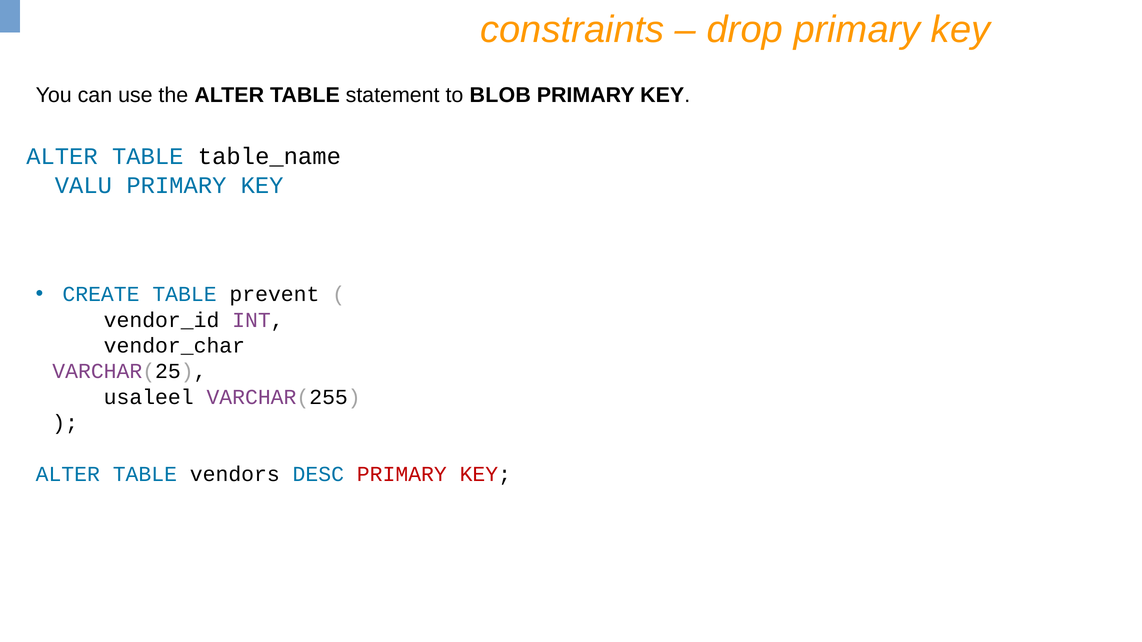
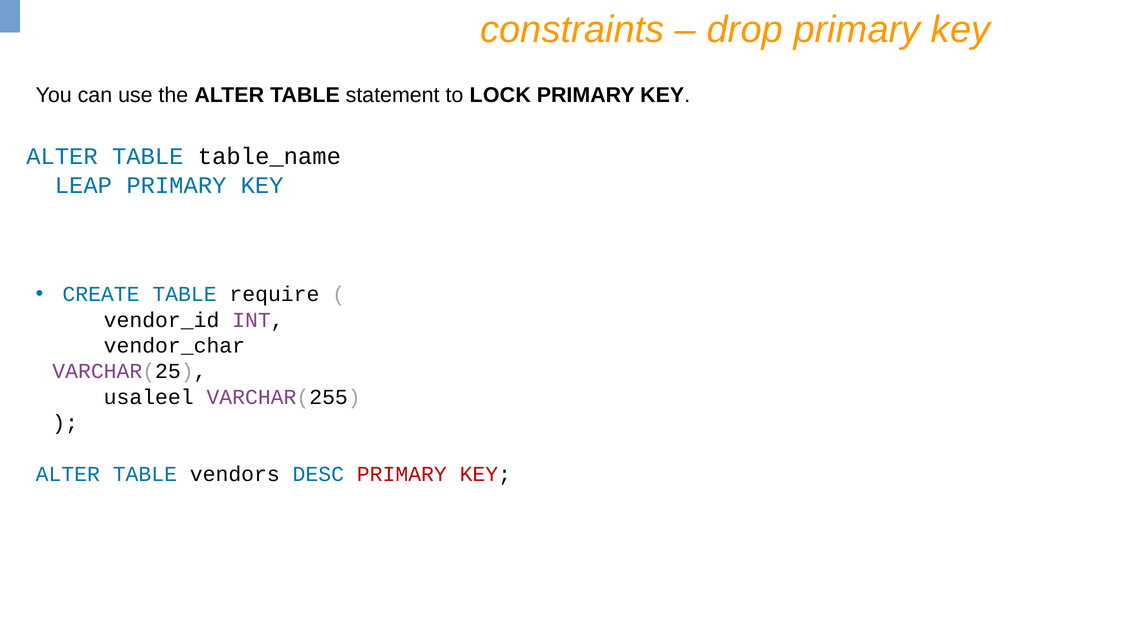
BLOB: BLOB -> LOCK (500, 95)
VALU: VALU -> LEAP (83, 185)
prevent: prevent -> require (274, 295)
